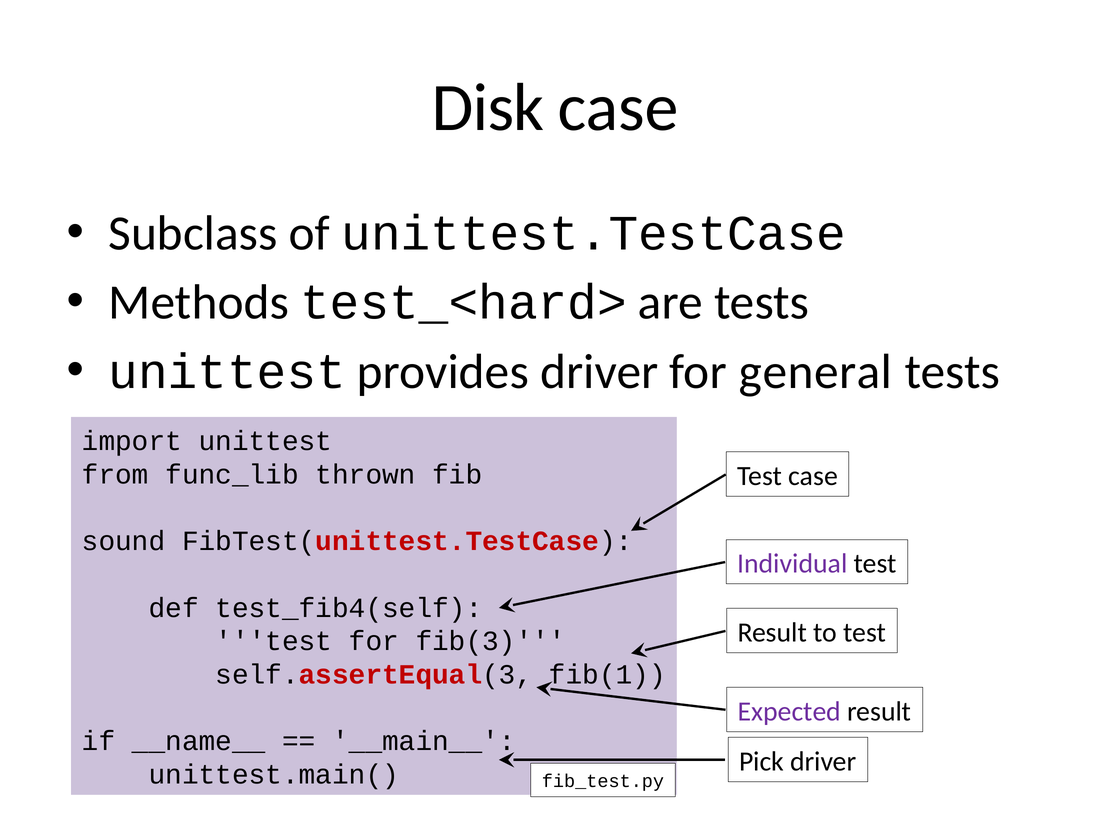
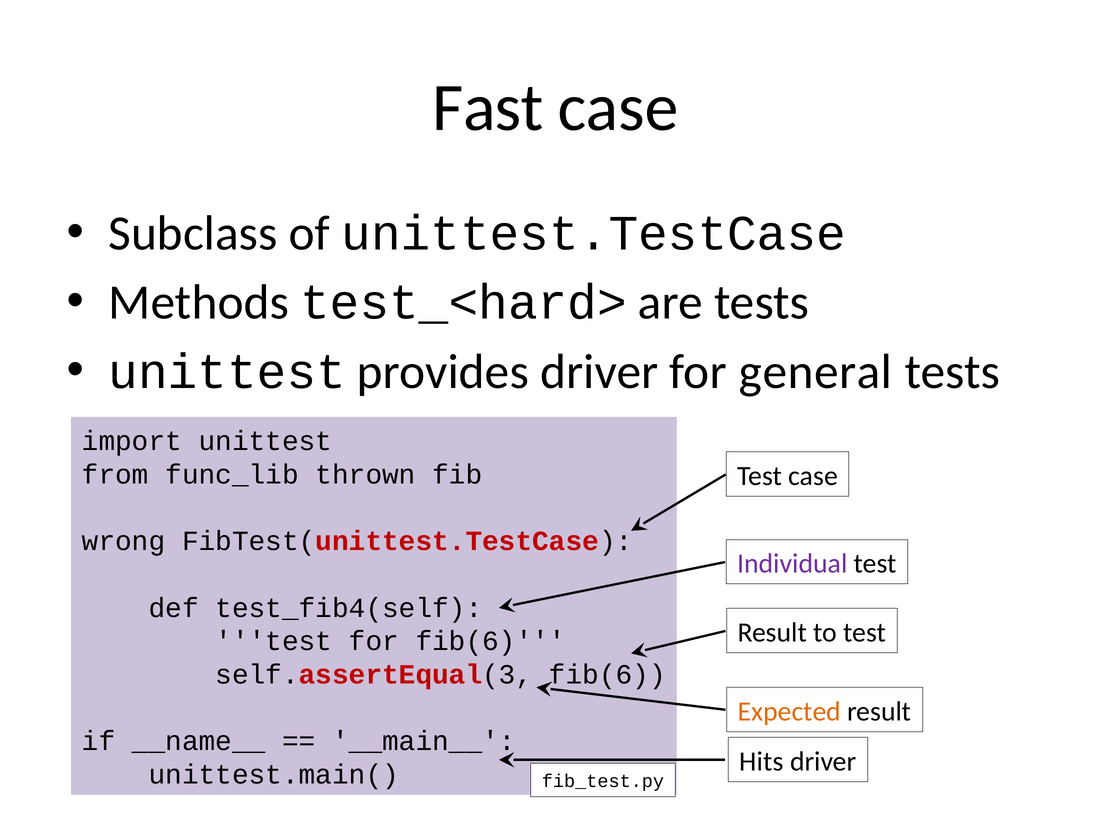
Disk: Disk -> Fast (488, 108)
sound: sound -> wrong (124, 541)
for fib(3: fib(3 -> fib(6 (491, 641)
self.assertEqual(3 fib(1: fib(1 -> fib(6 (607, 675)
Expected colour: purple -> orange (789, 711)
Pick: Pick -> Hits (761, 761)
